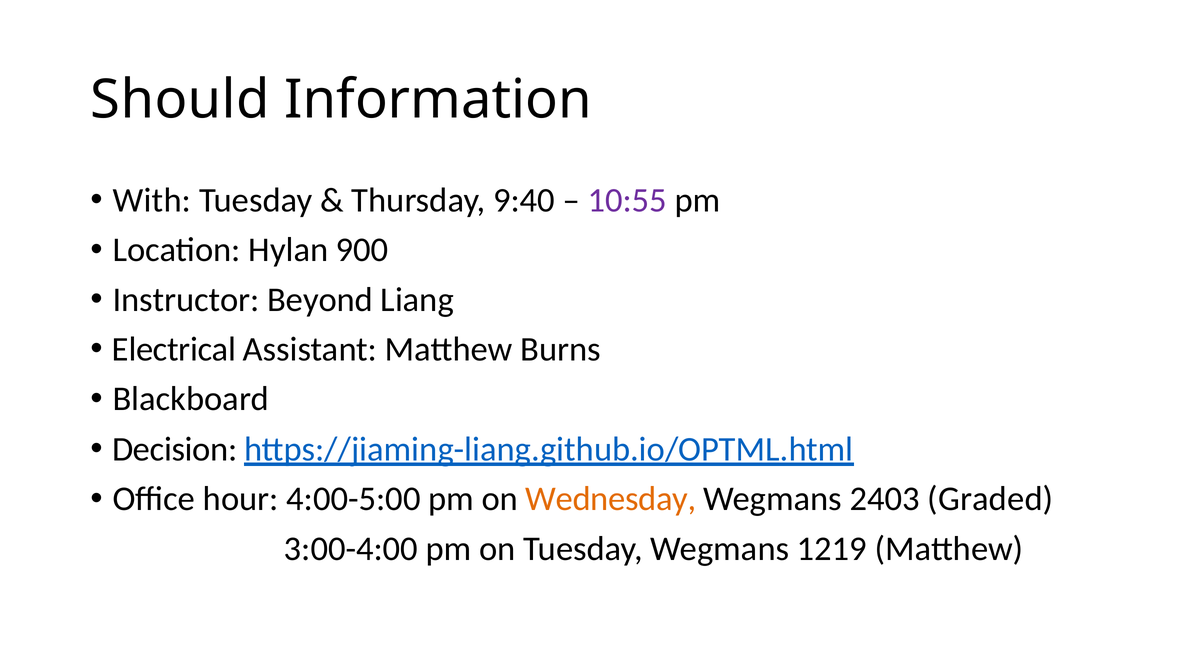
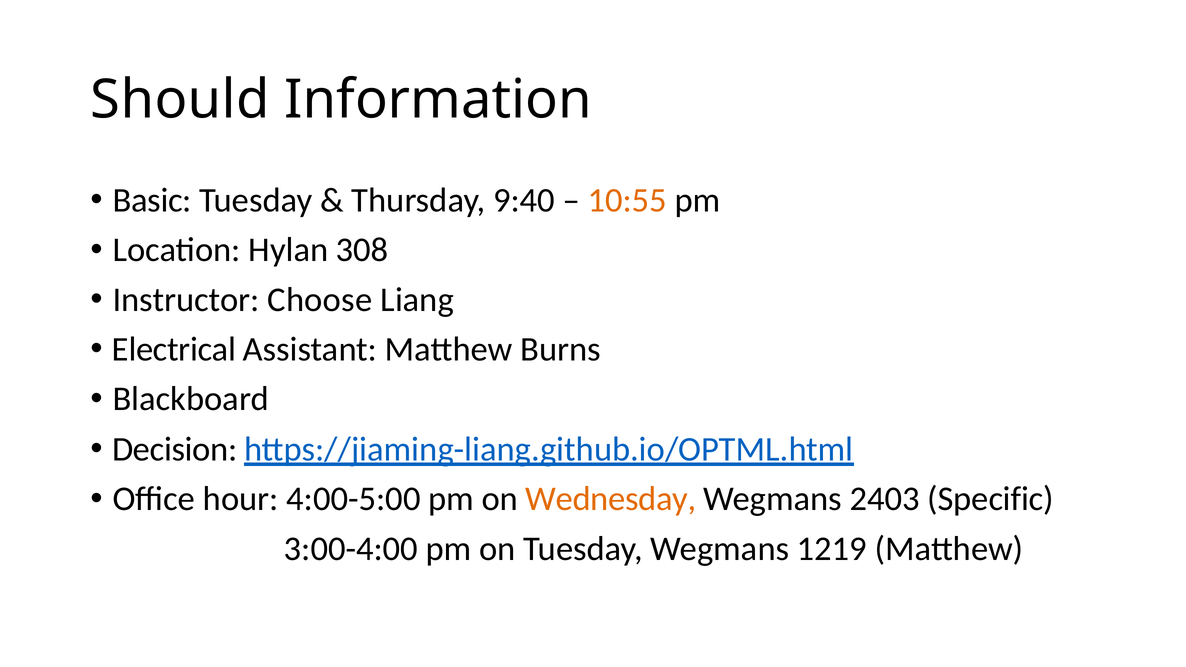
With: With -> Basic (152, 200)
10:55 colour: purple -> orange (627, 200)
900: 900 -> 308 (362, 250)
Beyond: Beyond -> Choose (320, 300)
Graded: Graded -> Specific (991, 499)
